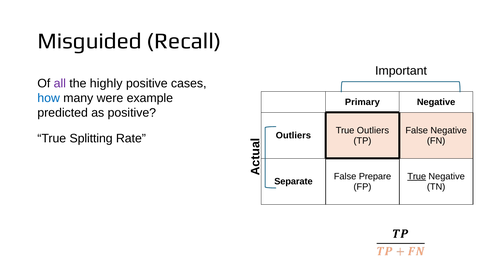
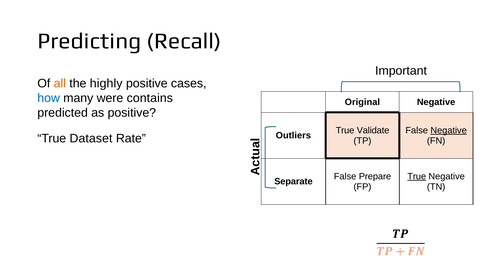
Misguided: Misguided -> Predicting (89, 41)
all colour: purple -> orange (60, 83)
example: example -> contains (150, 98)
Primary: Primary -> Original (362, 102)
True Outliers: Outliers -> Validate (373, 131)
Negative underline: none -> present (449, 131)
Splitting: Splitting -> Dataset (91, 138)
